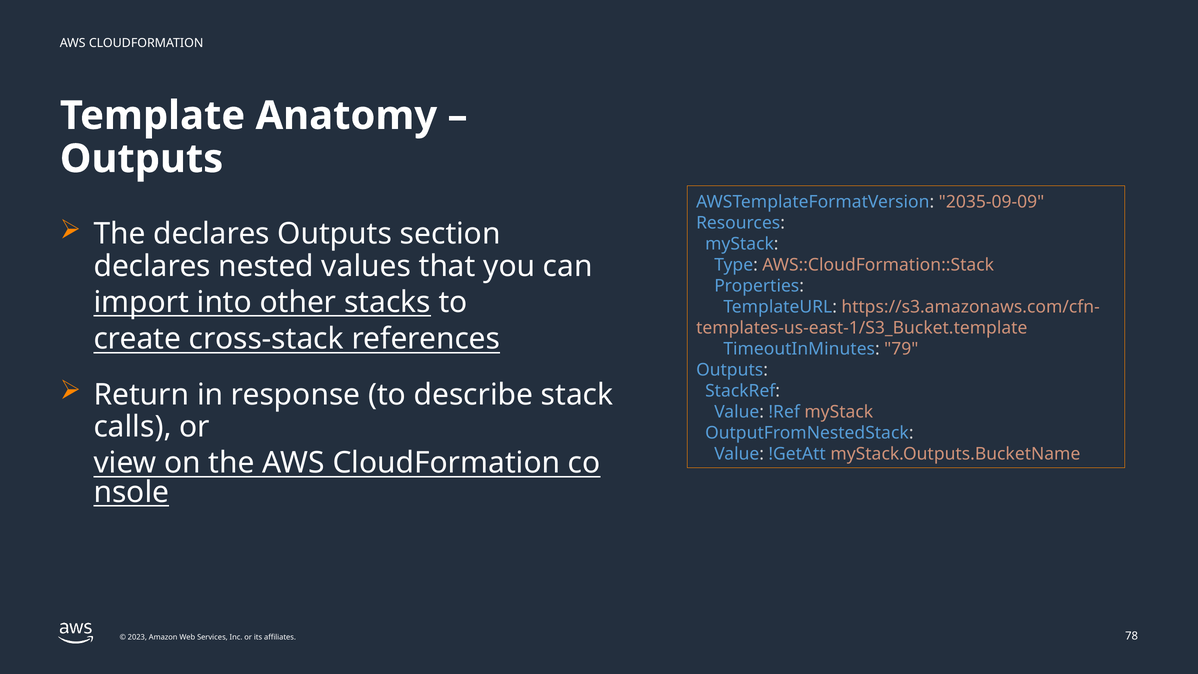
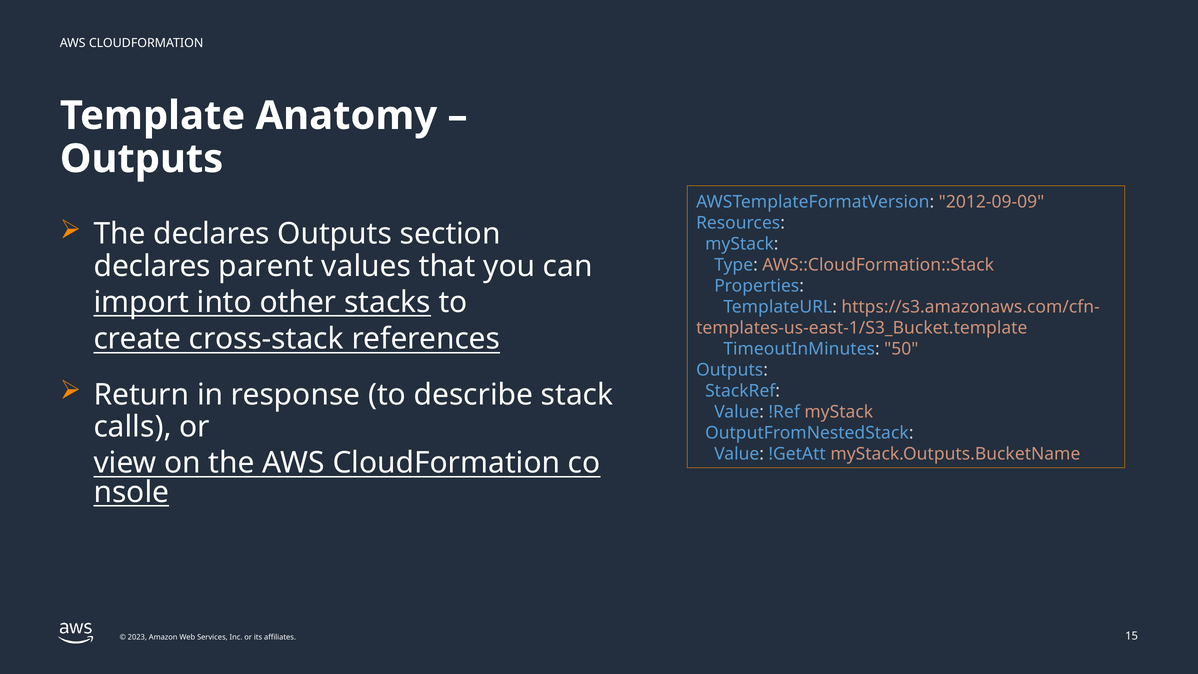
2035-09-09: 2035-09-09 -> 2012-09-09 (992, 202)
nested: nested -> parent (266, 266)
79: 79 -> 50 (901, 349)
78: 78 -> 15 (1132, 636)
